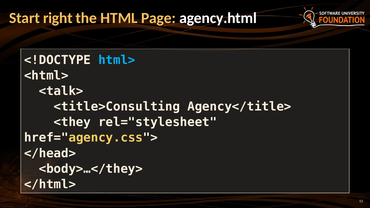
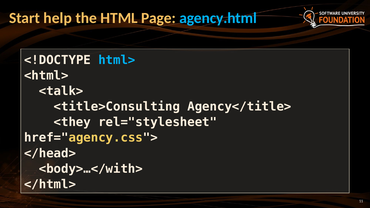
right: right -> help (58, 18)
agency.html colour: white -> light blue (218, 18)
<body>…</they>: <body>…</they> -> <body>…</with> (91, 169)
